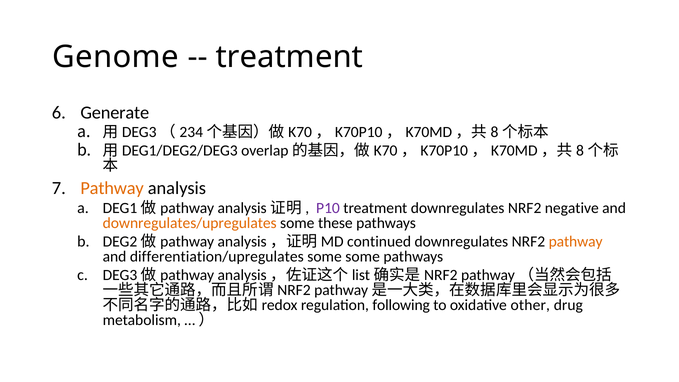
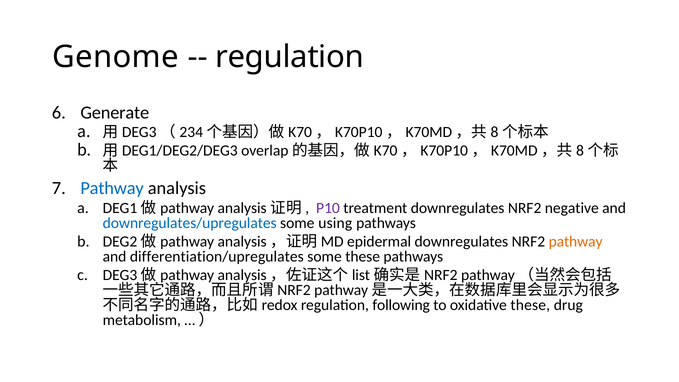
treatment: treatment -> regulation (290, 57)
Pathway colour: orange -> blue (112, 188)
downregulates/upregulates colour: orange -> blue (190, 223)
these: these -> using (335, 223)
continued: continued -> epidermal (379, 242)
some some: some -> these (363, 257)
oxidative other: other -> these (530, 305)
